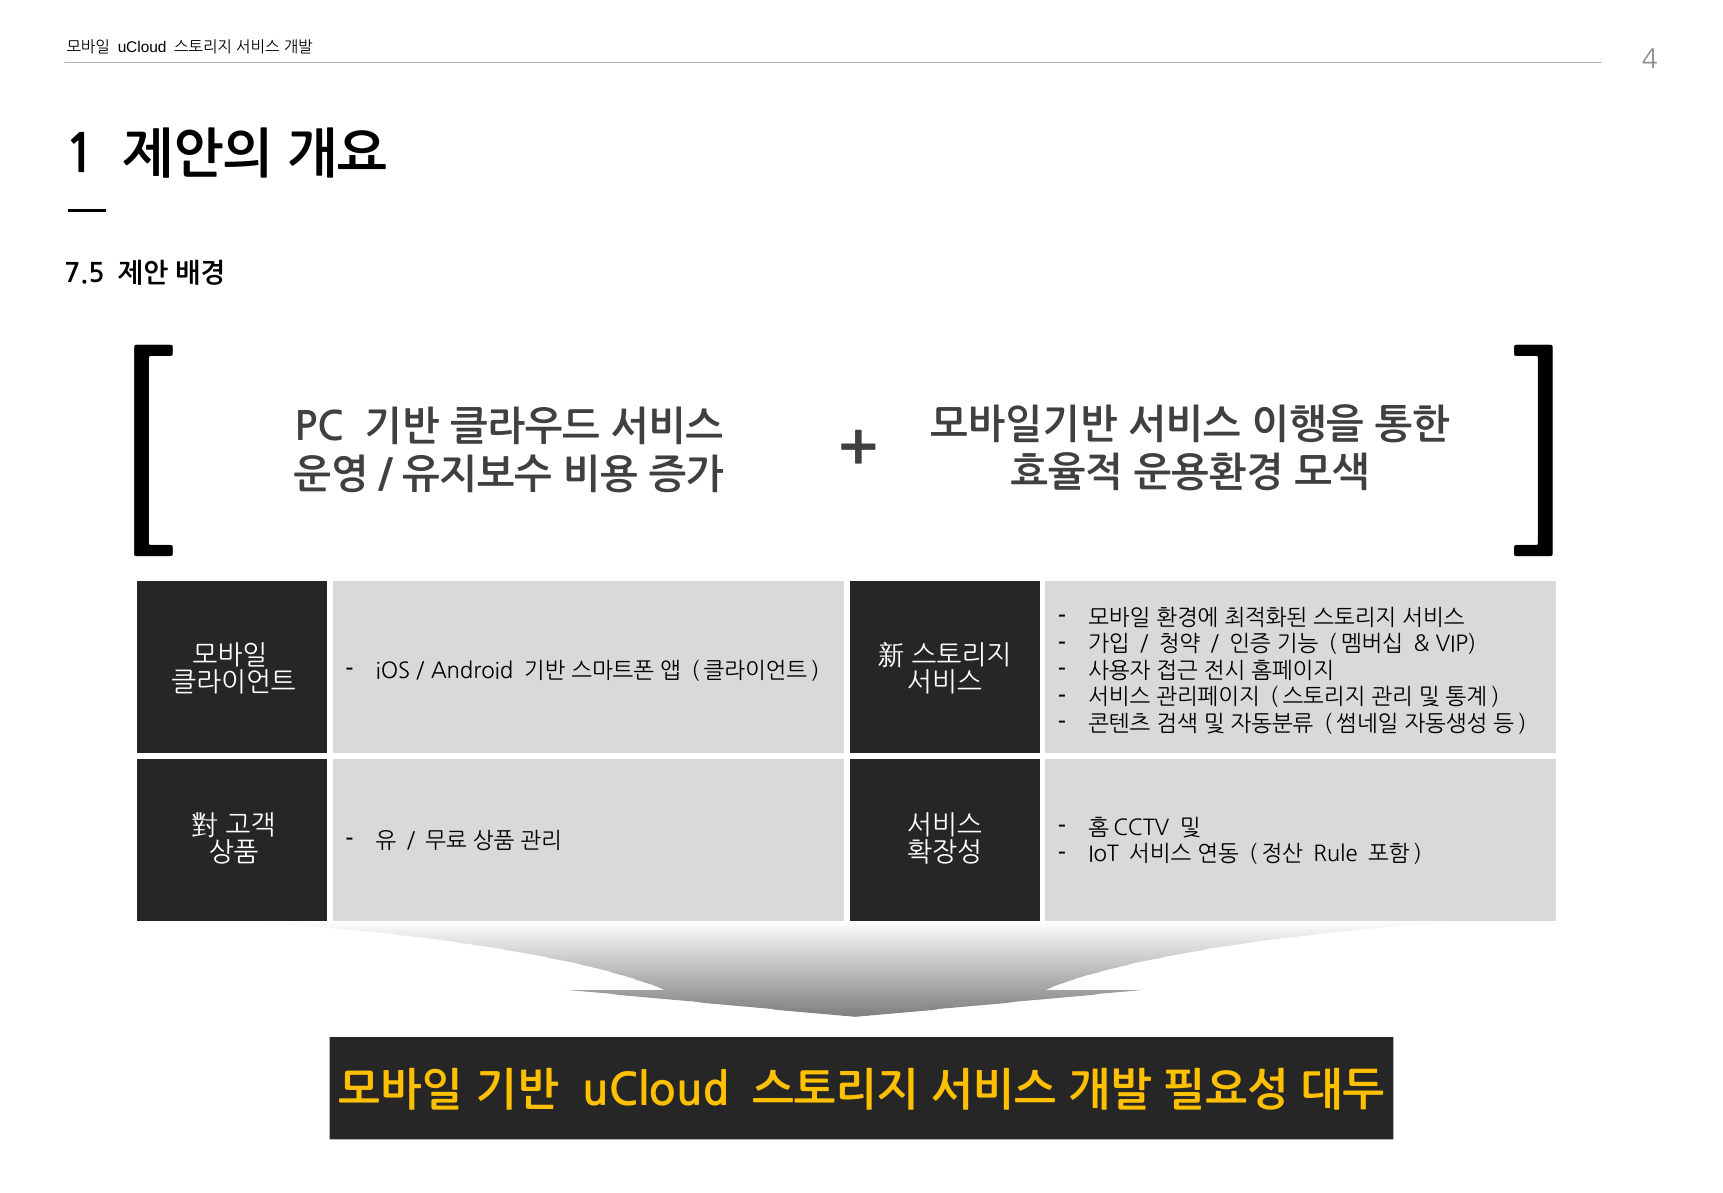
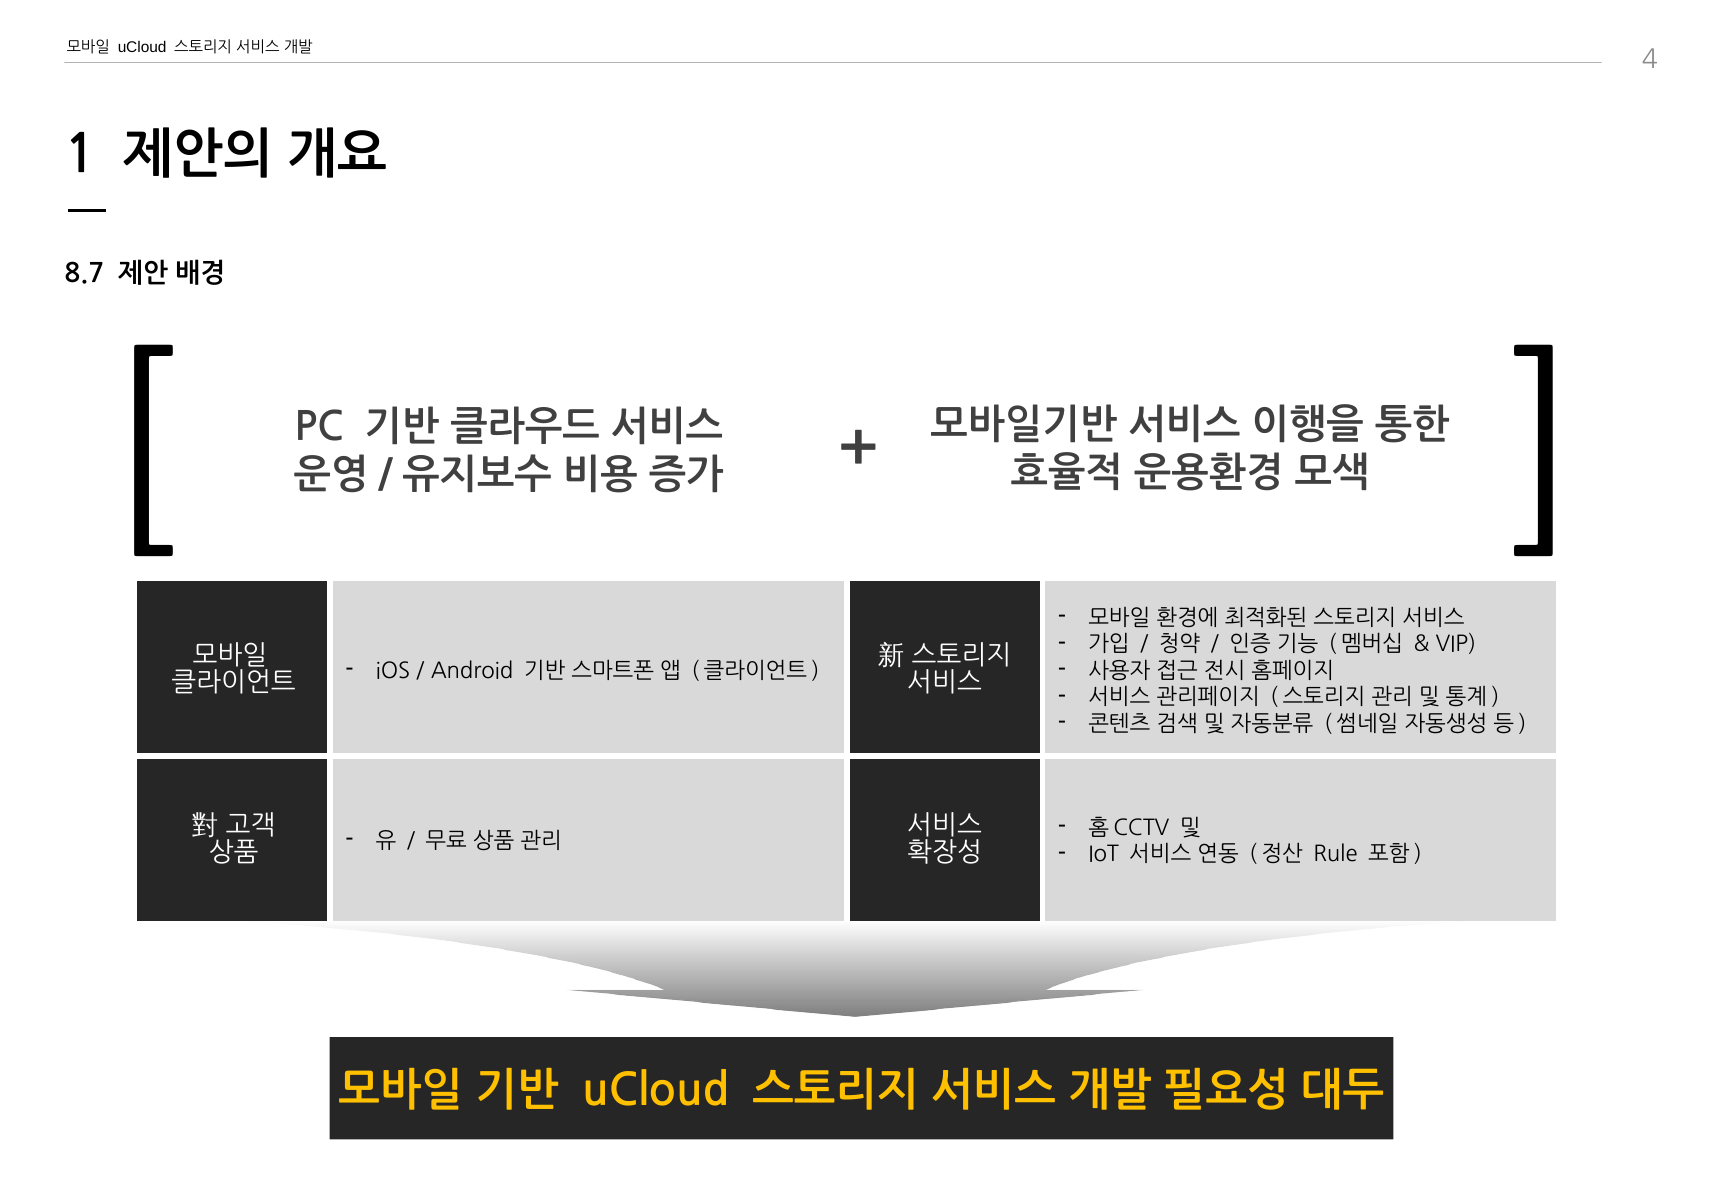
7.5: 7.5 -> 8.7 (84, 274)
